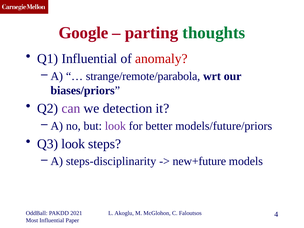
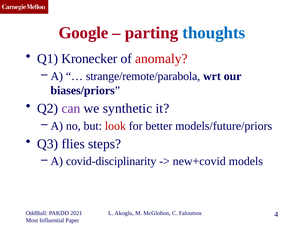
thoughts colour: green -> blue (214, 33)
Q1 Influential: Influential -> Kronecker (89, 59)
detection: detection -> synthetic (128, 108)
look colour: purple -> red (115, 126)
Q3 look: look -> flies (73, 144)
steps-disciplinarity: steps-disciplinarity -> covid-disciplinarity (111, 161)
new+future: new+future -> new+covid (199, 161)
